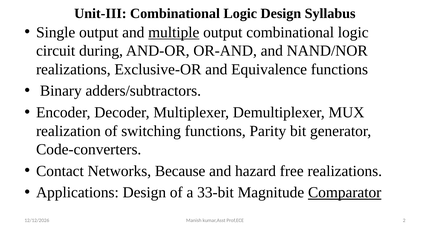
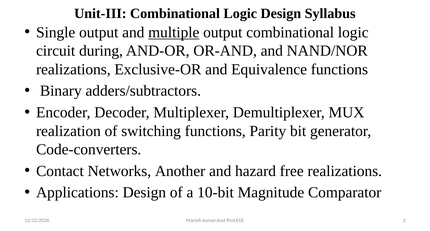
Because: Because -> Another (180, 171)
33-bit: 33-bit -> 10-bit (215, 192)
Comparator underline: present -> none (345, 192)
